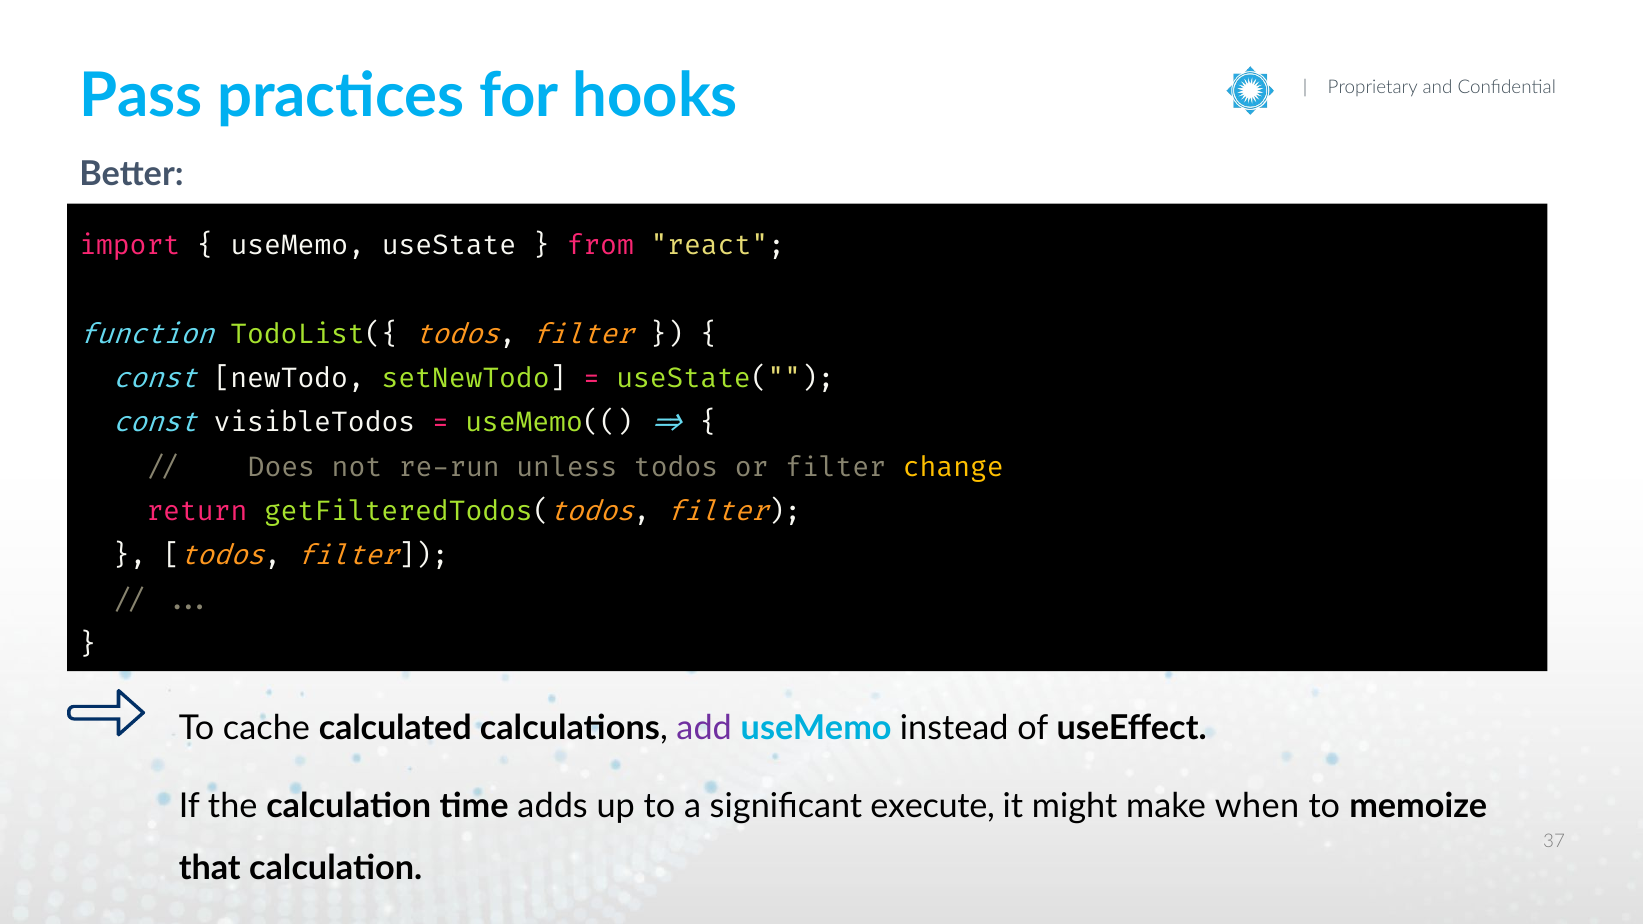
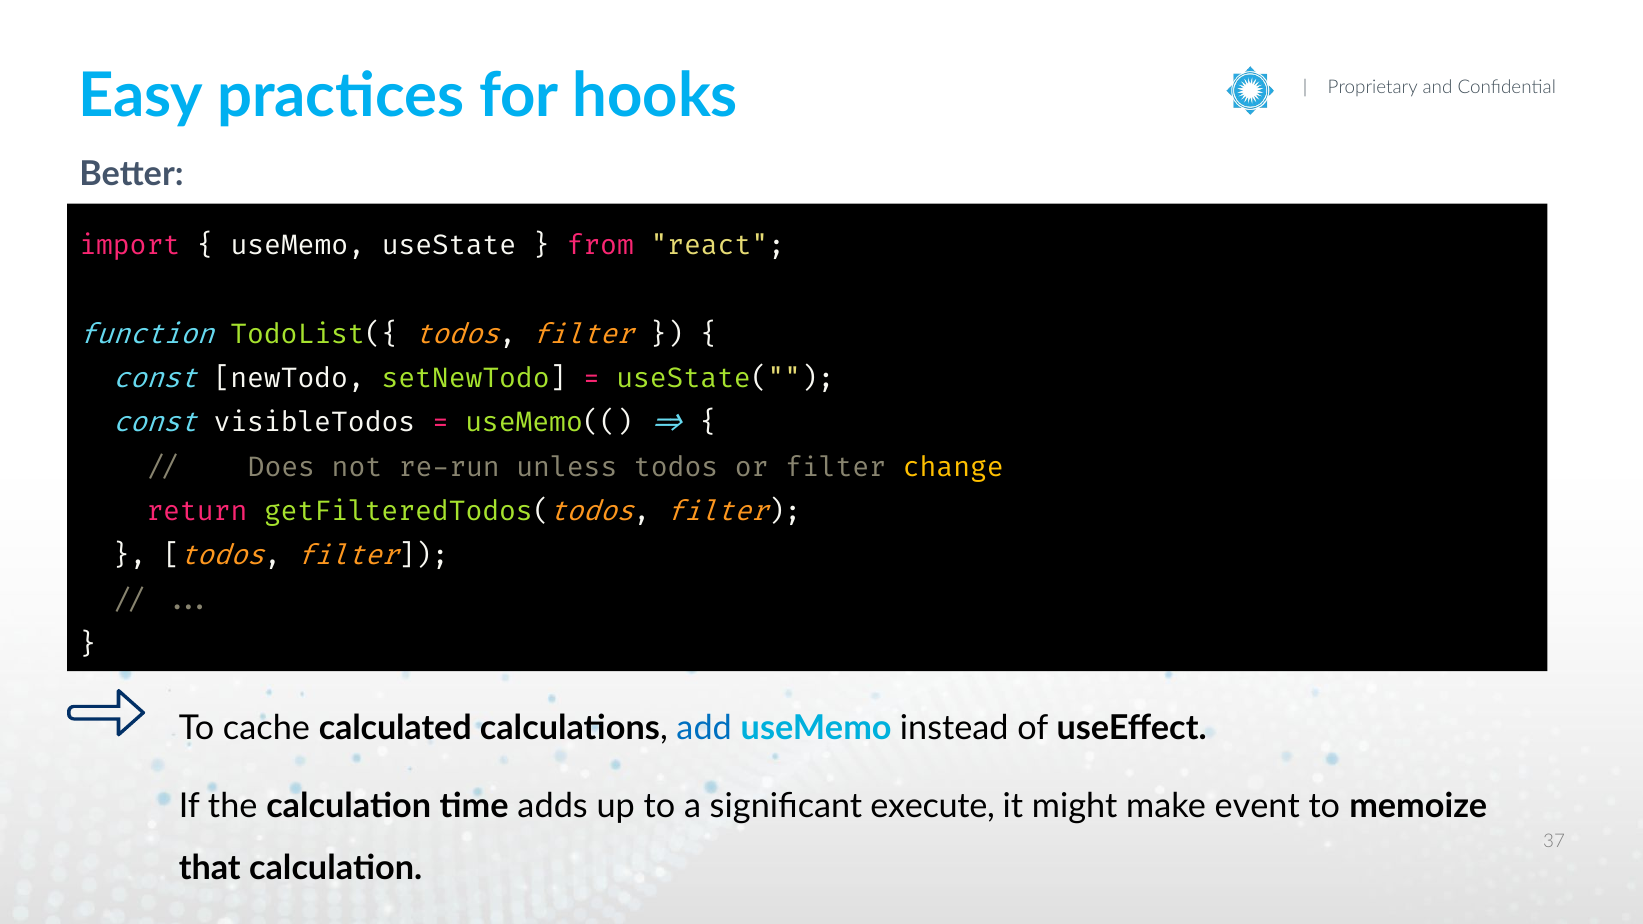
Pass: Pass -> Easy (141, 96)
add colour: purple -> blue (704, 728)
when: when -> event (1257, 807)
